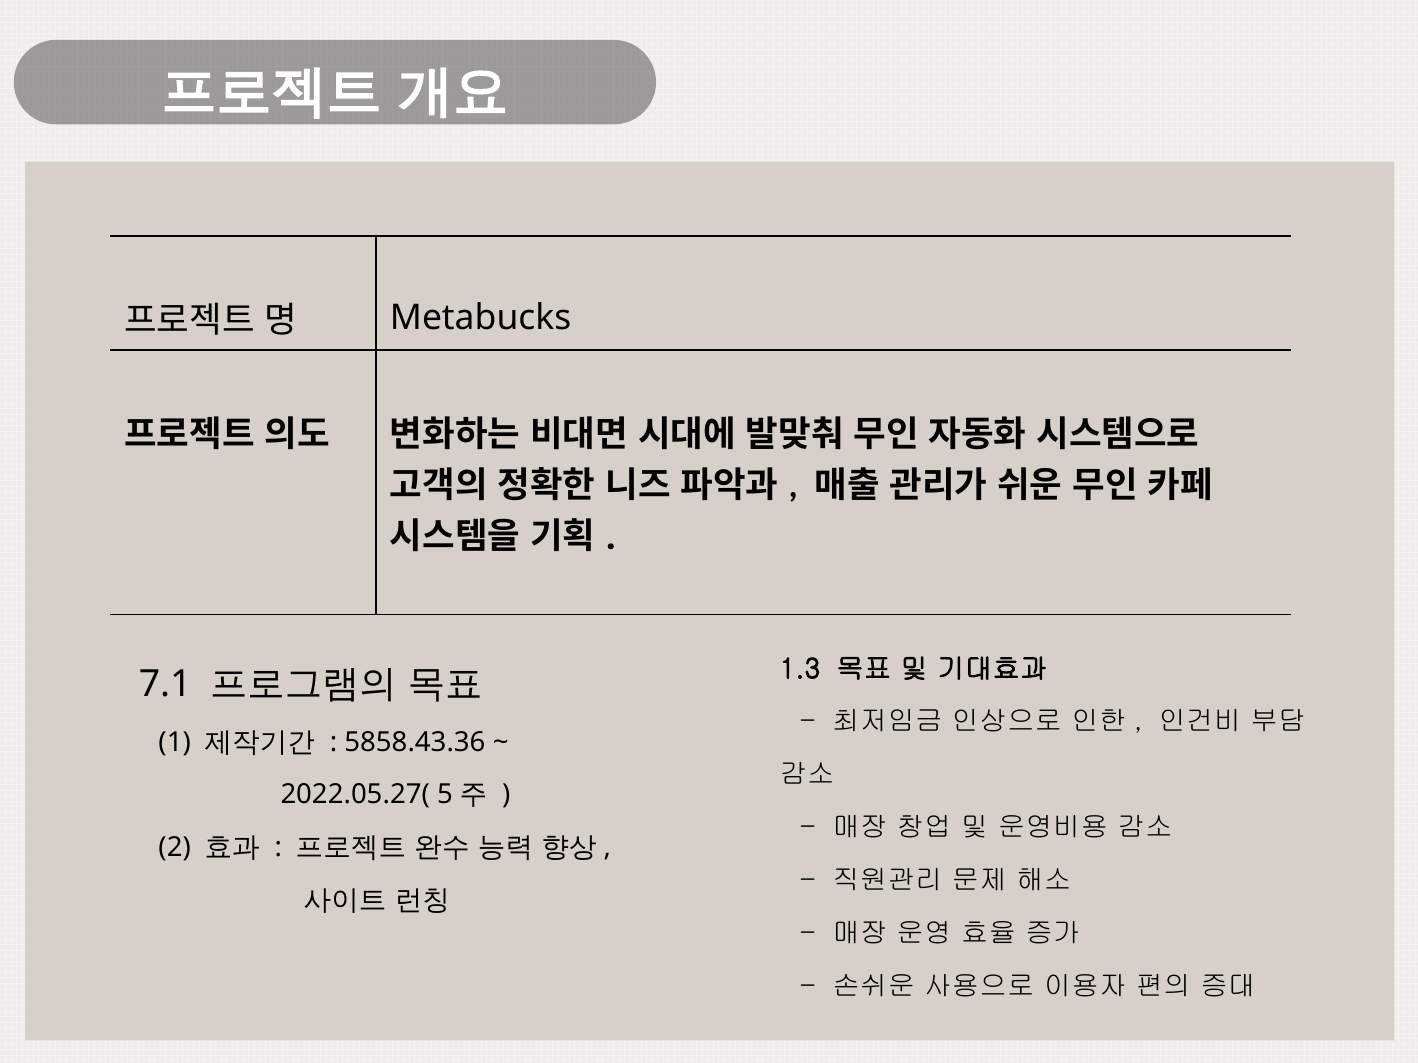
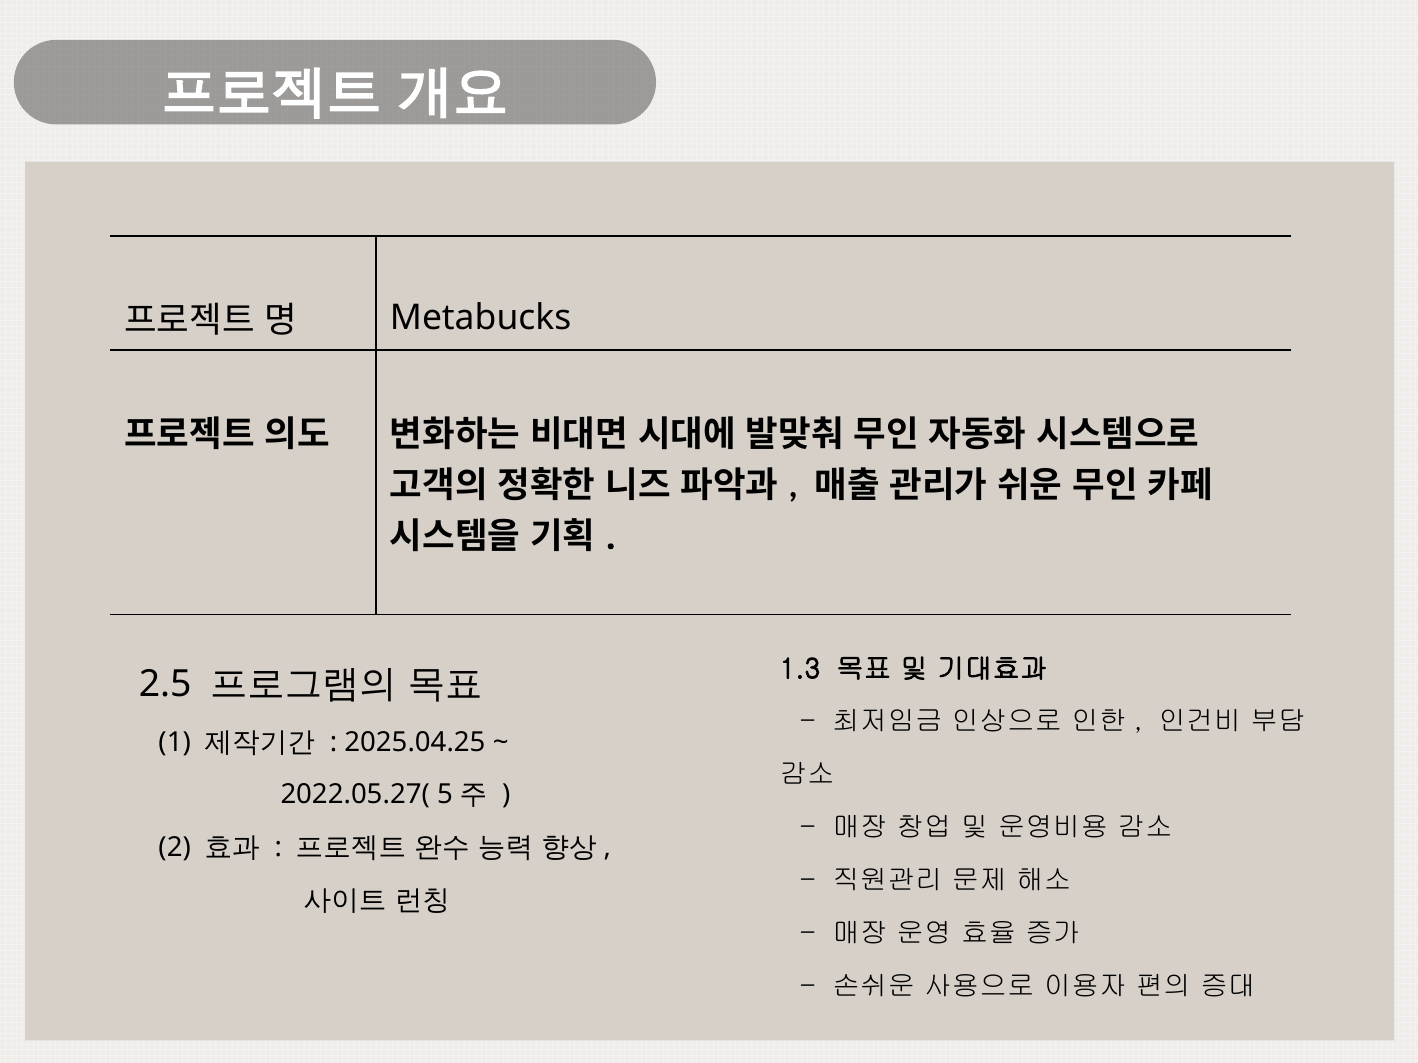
7.1: 7.1 -> 2.5 (165, 684)
5858.43.36: 5858.43.36 -> 2025.04.25 (415, 742)
